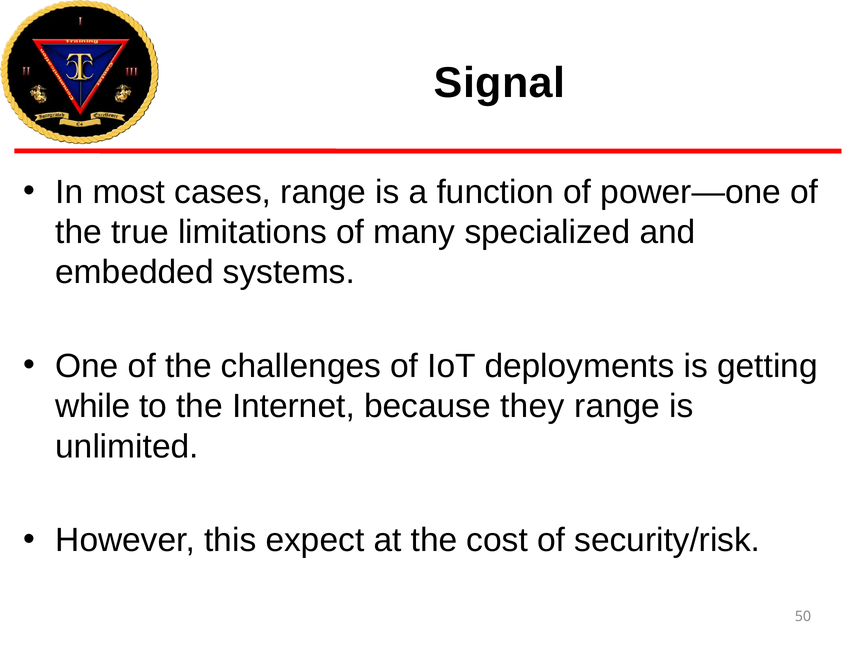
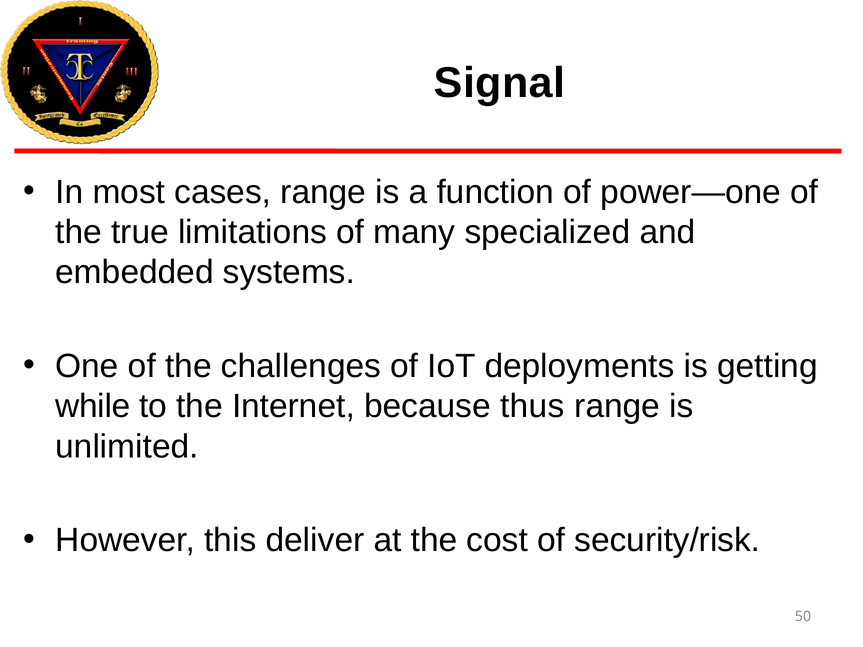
they: they -> thus (532, 407)
expect: expect -> deliver (315, 541)
